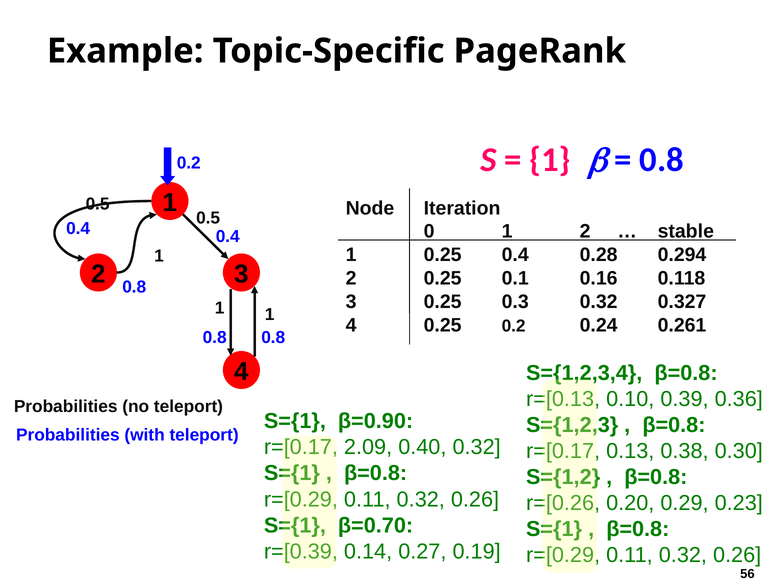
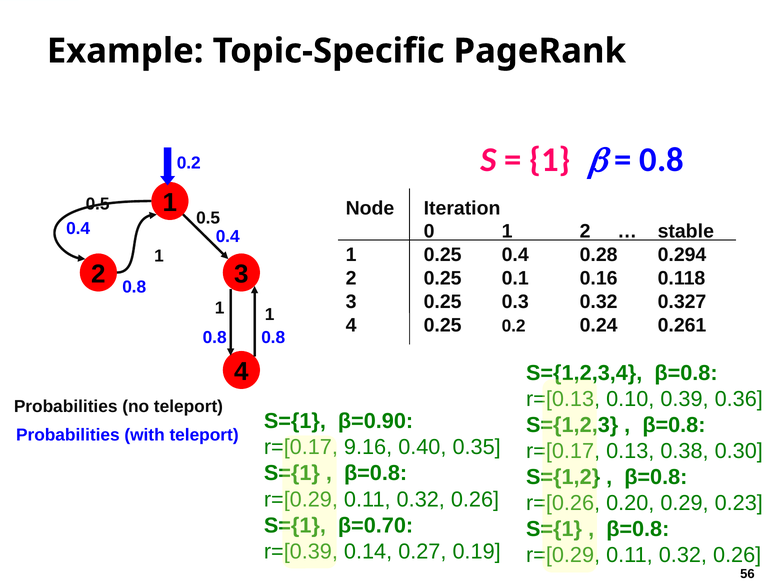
2.09: 2.09 -> 9.16 (368, 447)
0.40 0.32: 0.32 -> 0.35 (477, 447)
